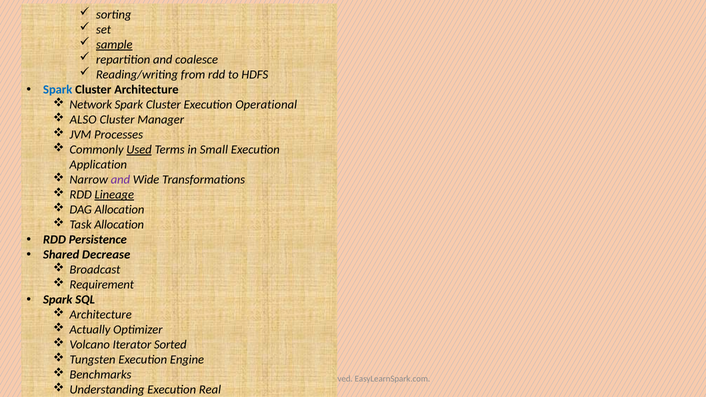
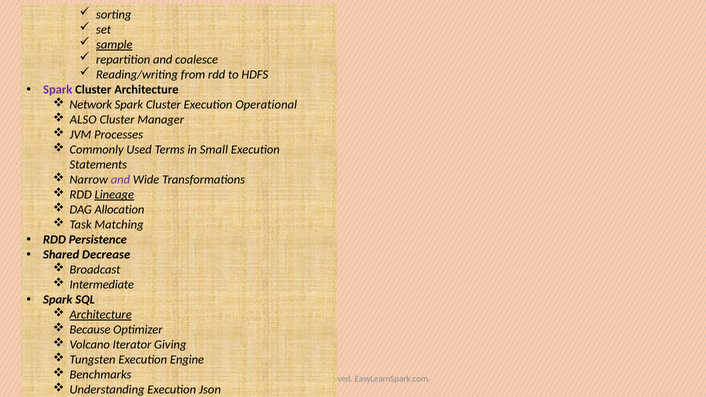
Spark colour: blue -> purple (58, 90)
Used underline: present -> none (139, 150)
Application: Application -> Statements (98, 165)
Task Allocation: Allocation -> Matching (119, 225)
Requirement: Requirement -> Intermediate (102, 285)
Architecture underline: none -> present (101, 315)
Actually: Actually -> Because (90, 330)
Sorted: Sorted -> Giving (170, 345)
Real: Real -> Json (210, 390)
